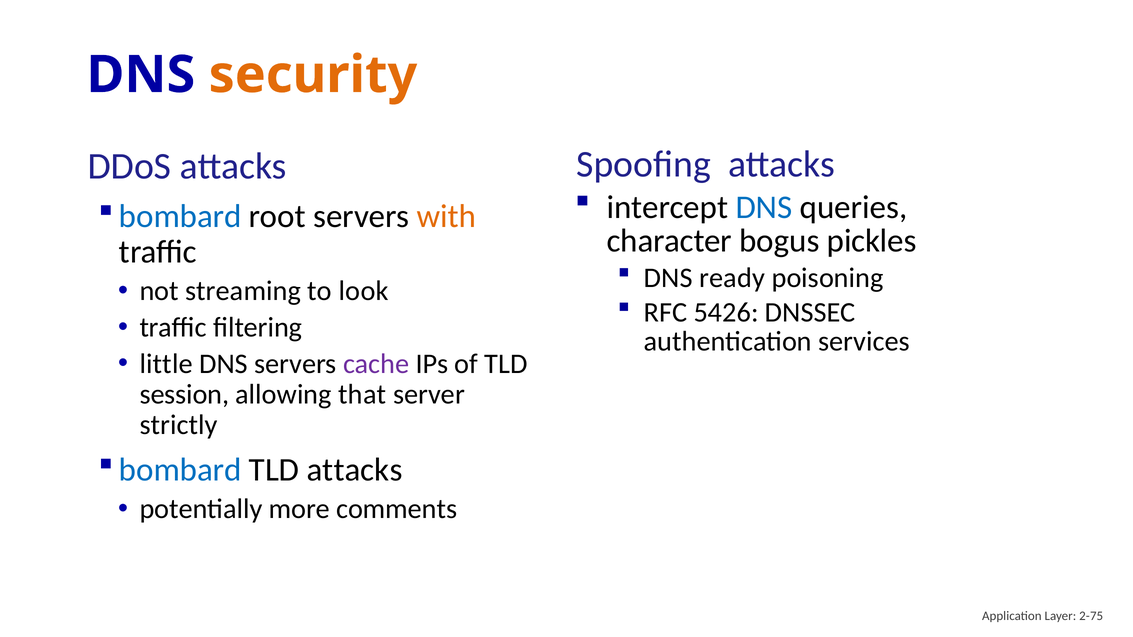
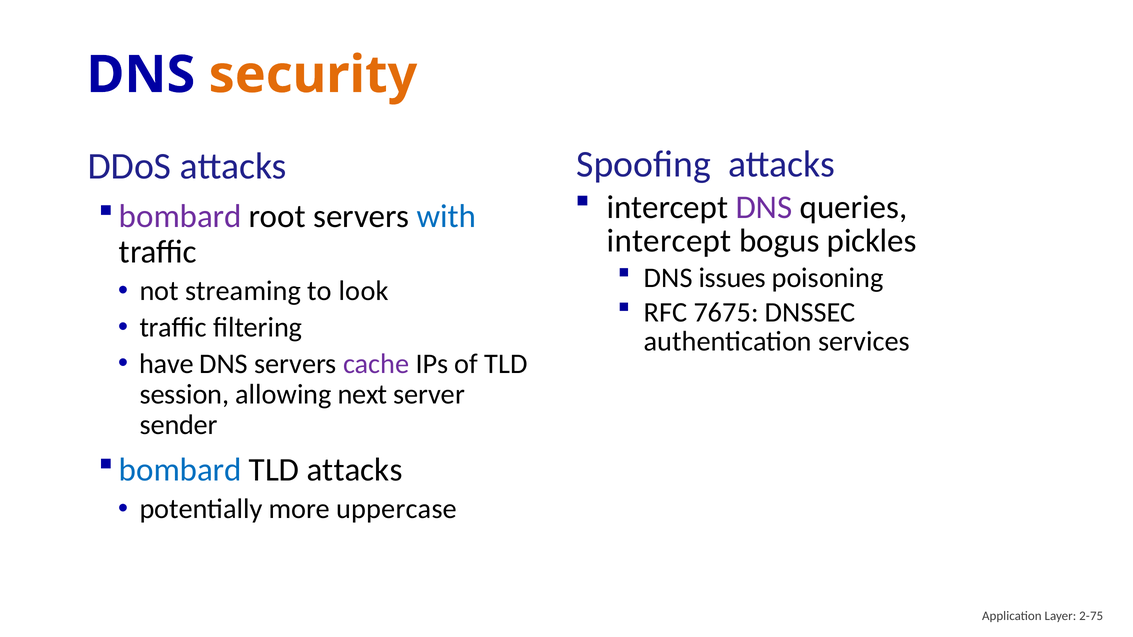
DNS colour: blue -> purple (764, 207)
bombard colour: blue -> purple (180, 216)
with colour: orange -> blue (446, 216)
character: character -> intercept (669, 241)
ready: ready -> issues (732, 278)
5426: 5426 -> 7675 (726, 313)
little: little -> have (166, 364)
that: that -> next (363, 395)
strictly: strictly -> sender (179, 425)
comments: comments -> uppercase (397, 509)
